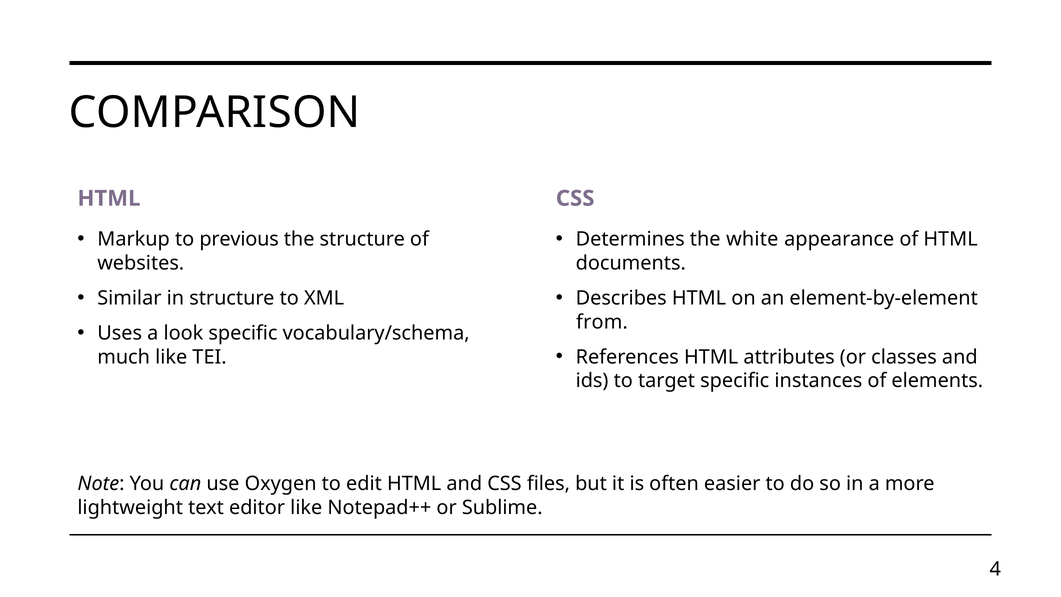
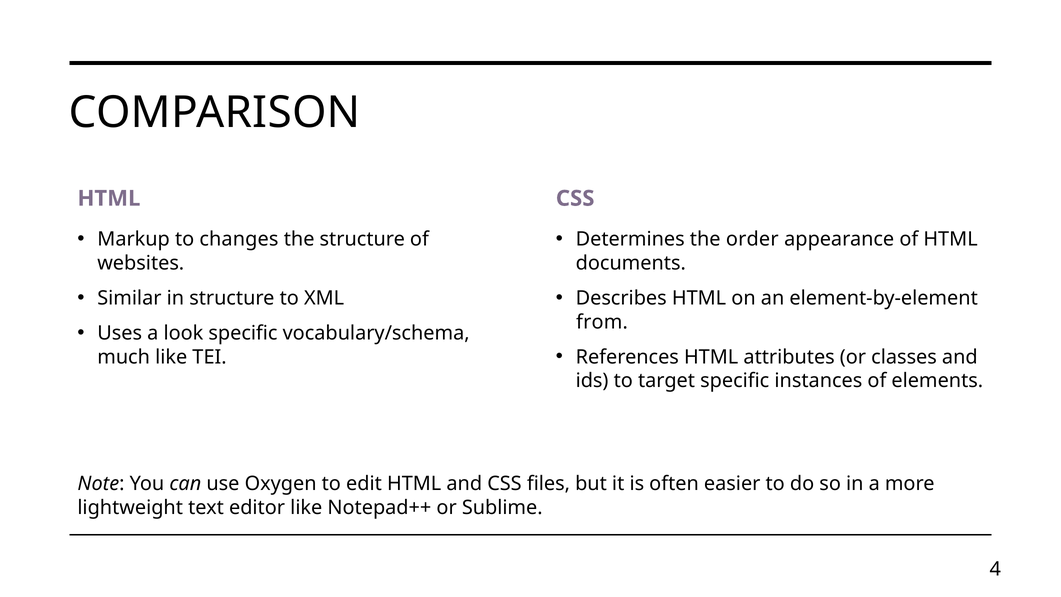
previous: previous -> changes (239, 239)
white: white -> order (752, 239)
